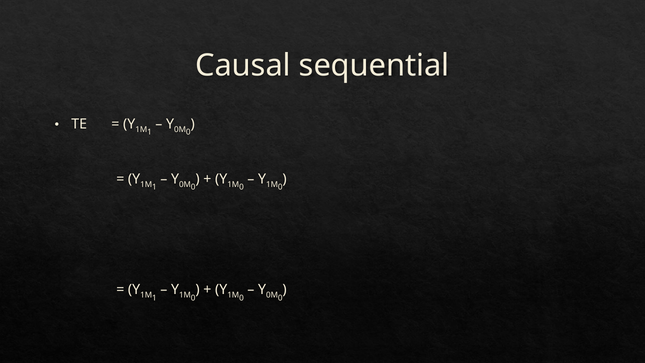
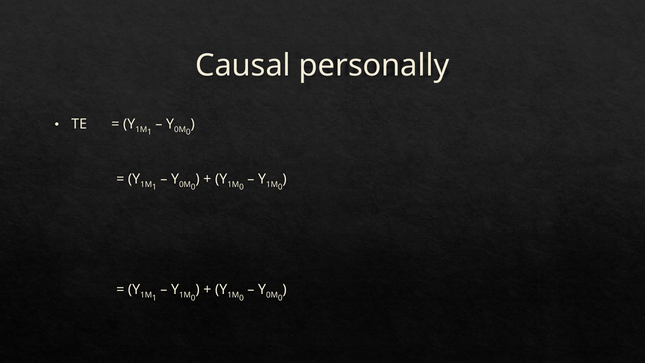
sequential: sequential -> personally (374, 65)
